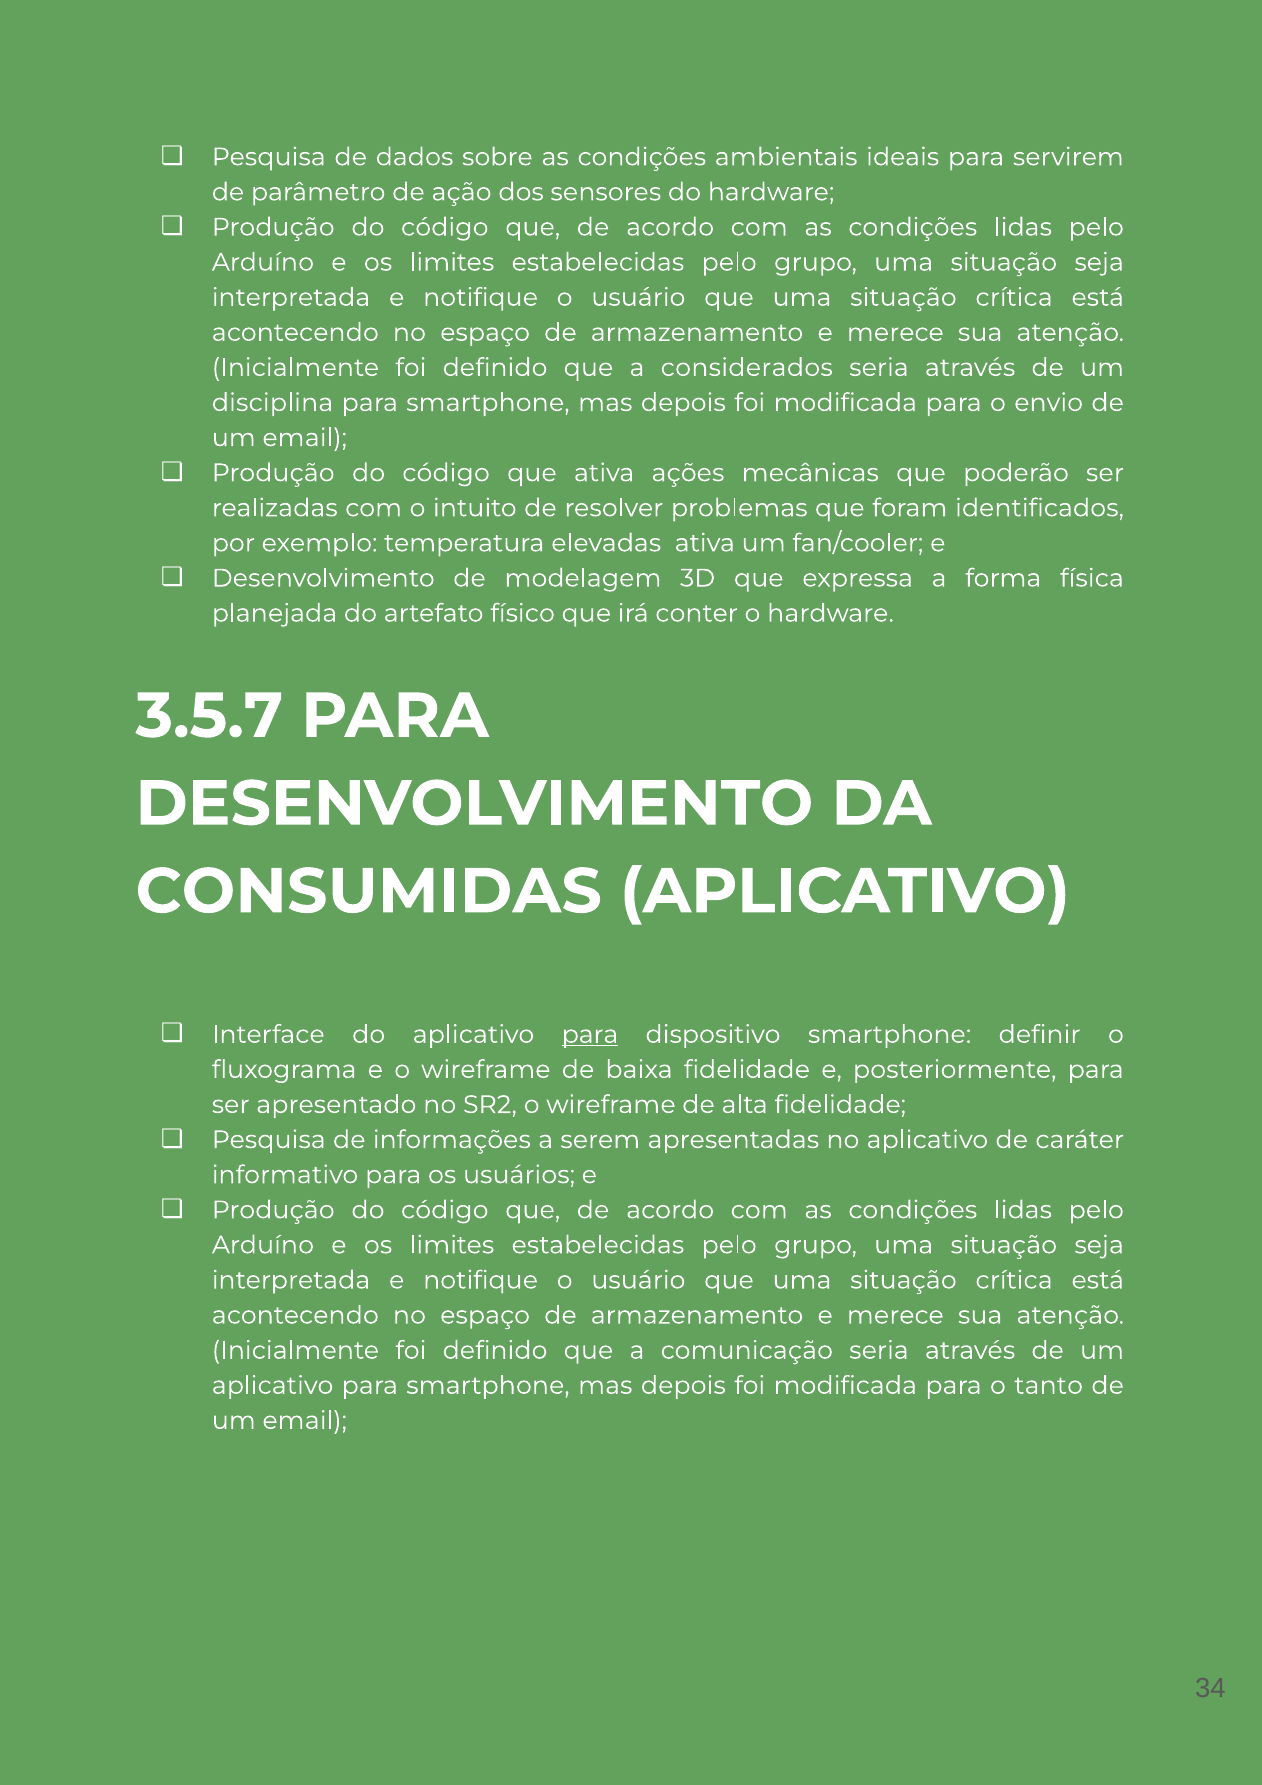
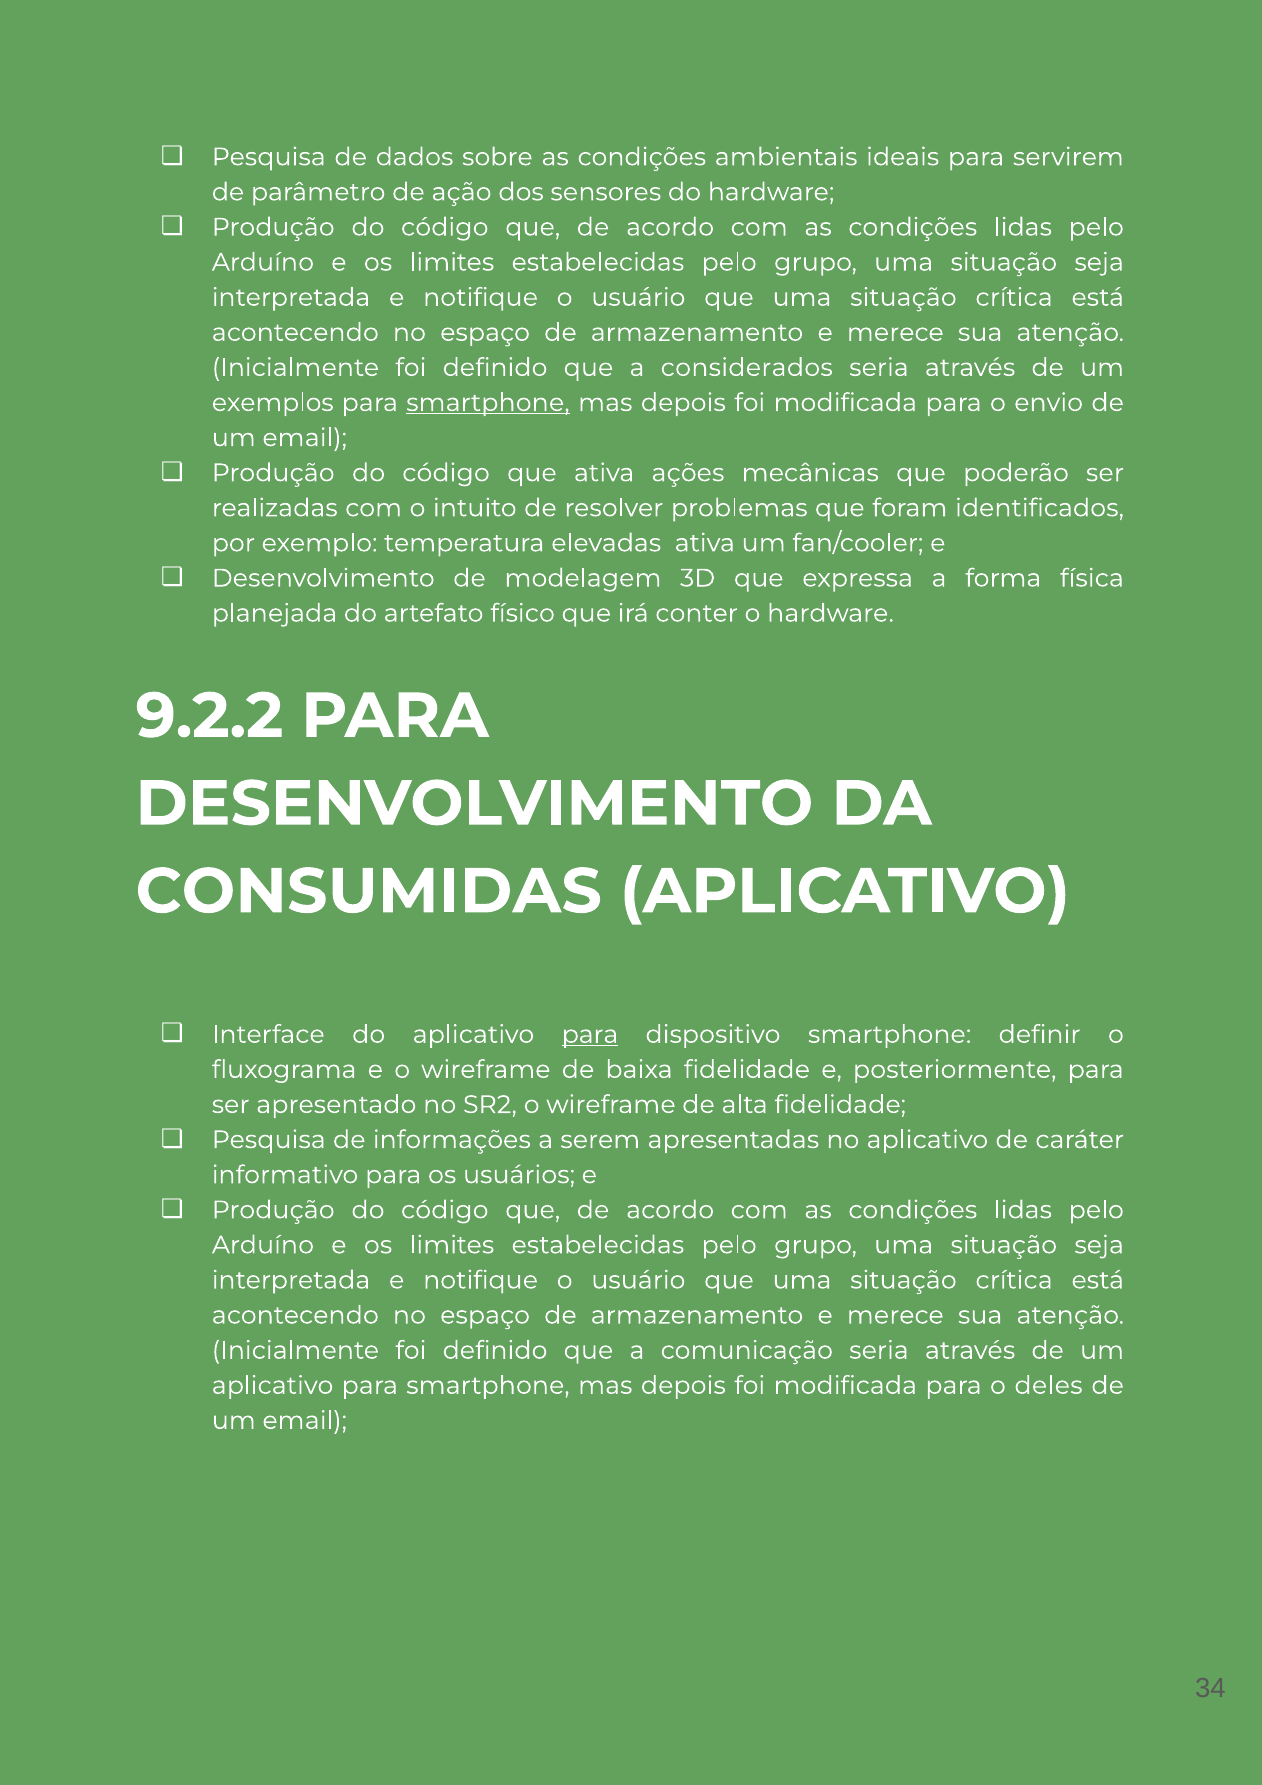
disciplina: disciplina -> exemplos (273, 403)
smartphone underline: none -> present (488, 403)
3.5.7: 3.5.7 -> 9.2.2 (209, 716)
tanto: tanto -> deles (1049, 1385)
